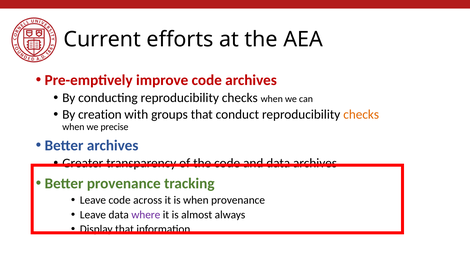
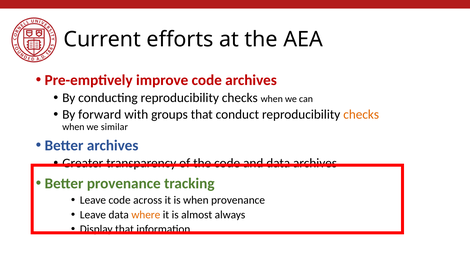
creation: creation -> forward (100, 115)
precise: precise -> similar (114, 127)
where colour: purple -> orange (146, 215)
